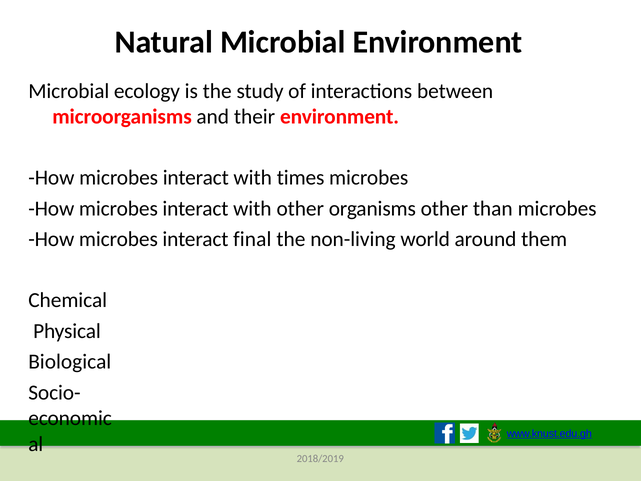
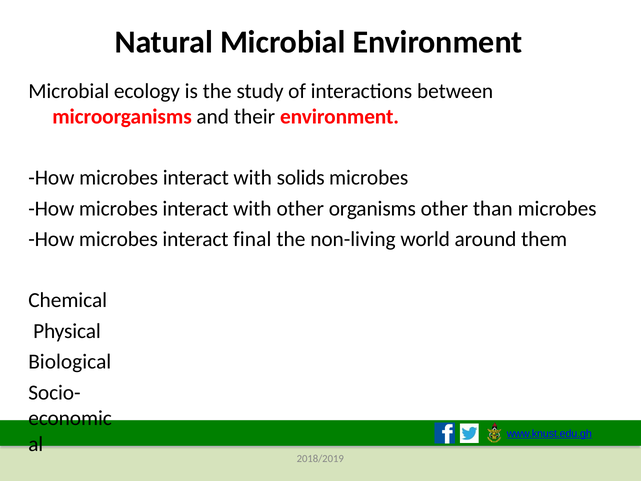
times: times -> solids (301, 178)
